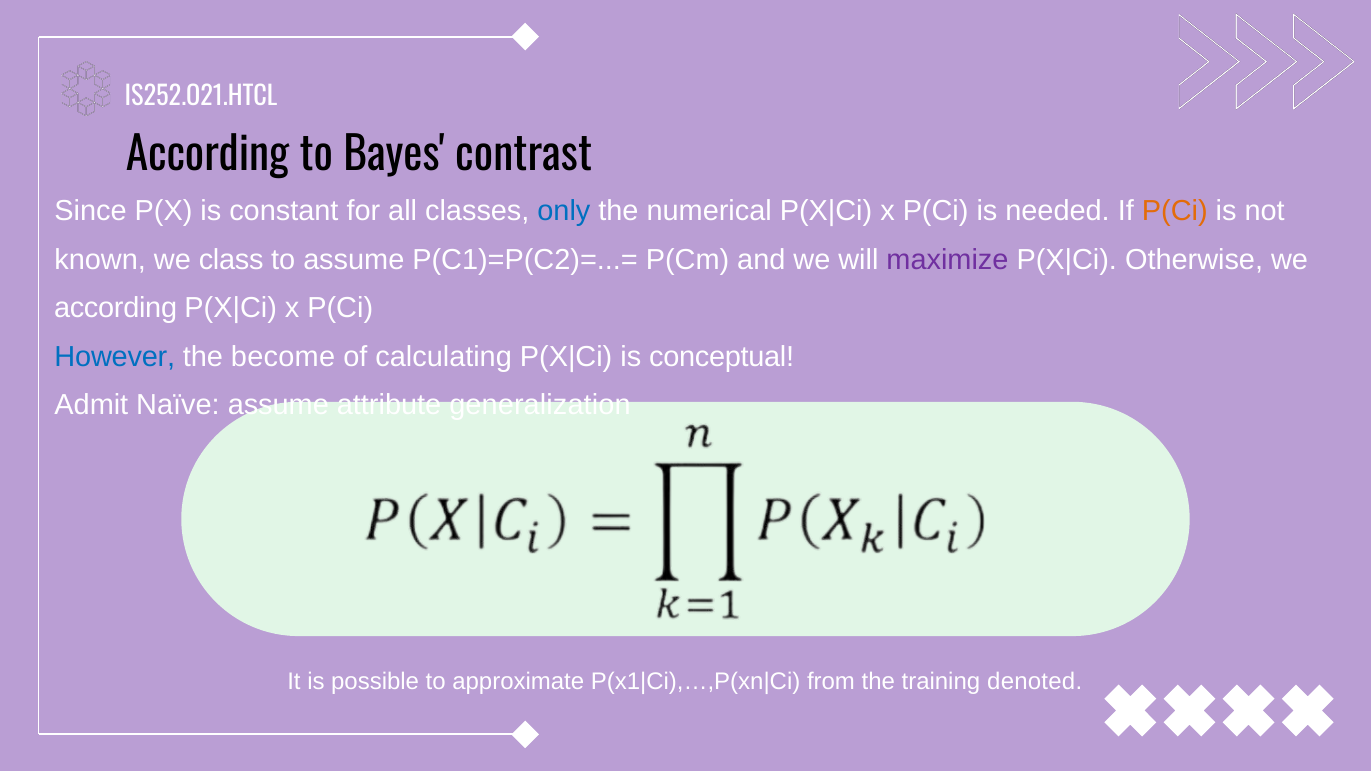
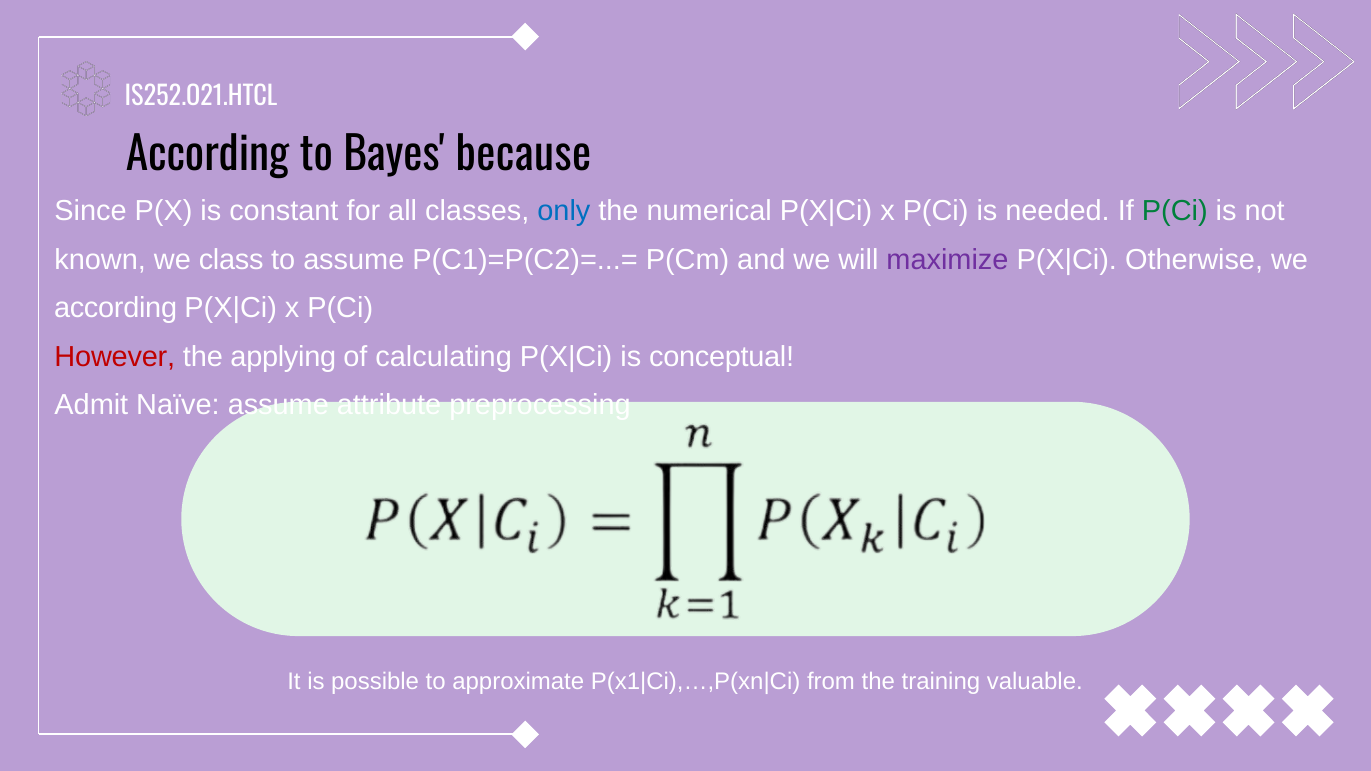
contrast: contrast -> because (523, 156)
P(Ci colour: orange -> green (1175, 211)
However colour: blue -> red (115, 357)
become: become -> applying (283, 357)
generalization: generalization -> preprocessing (540, 405)
denoted: denoted -> valuable (1035, 682)
